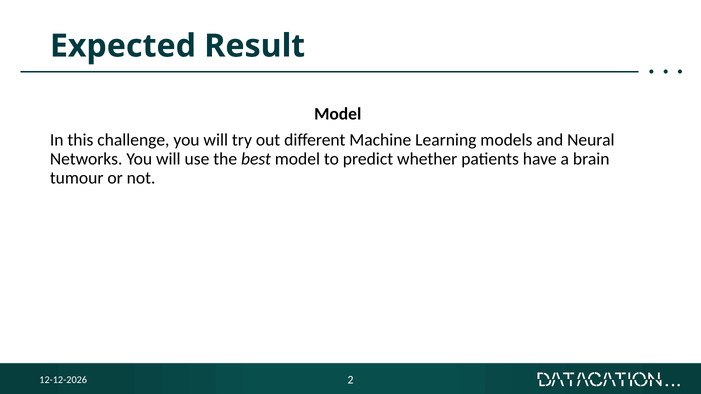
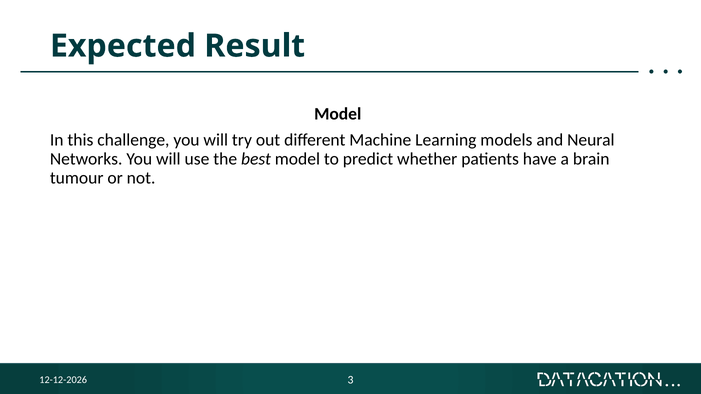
2: 2 -> 3 (351, 380)
